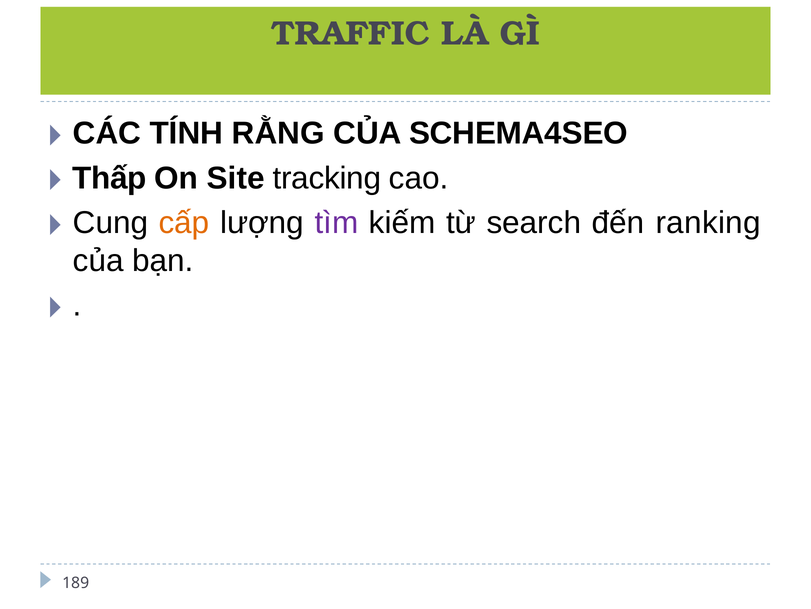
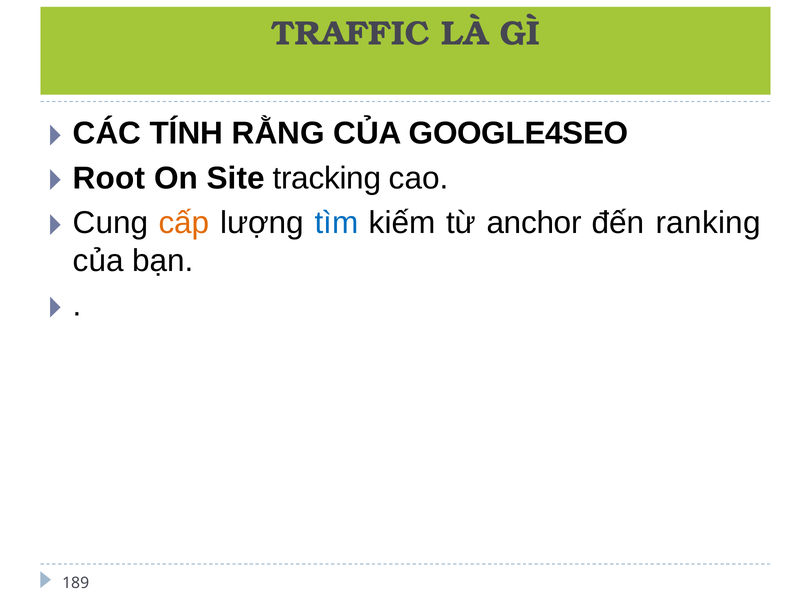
SCHEMA4SEO: SCHEMA4SEO -> GOOGLE4SEO (519, 133)
Thấp: Thấp -> Root (109, 178)
tìm colour: purple -> blue (336, 223)
search: search -> anchor (534, 223)
